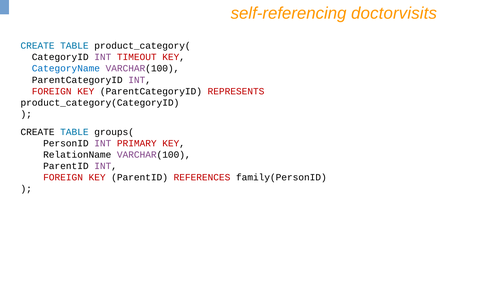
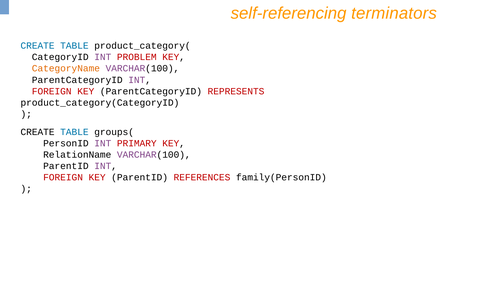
doctorvisits: doctorvisits -> terminators (394, 13)
TIMEOUT: TIMEOUT -> PROBLEM (137, 57)
CategoryName colour: blue -> orange (66, 68)
